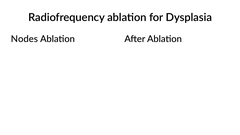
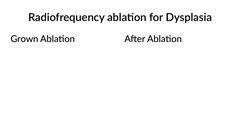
Nodes: Nodes -> Grown (24, 39)
